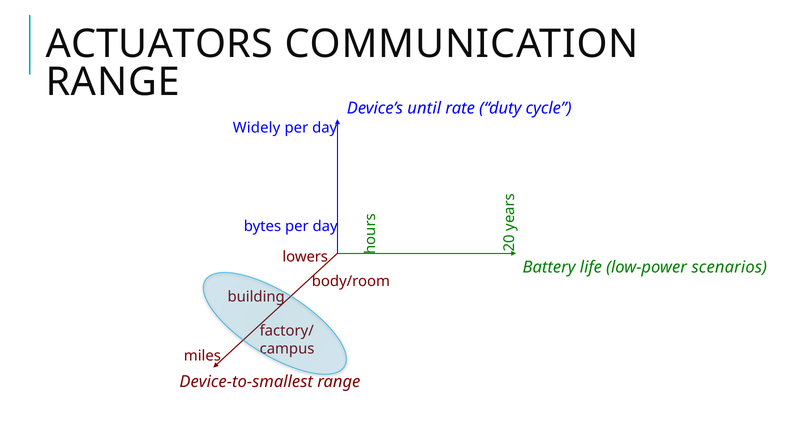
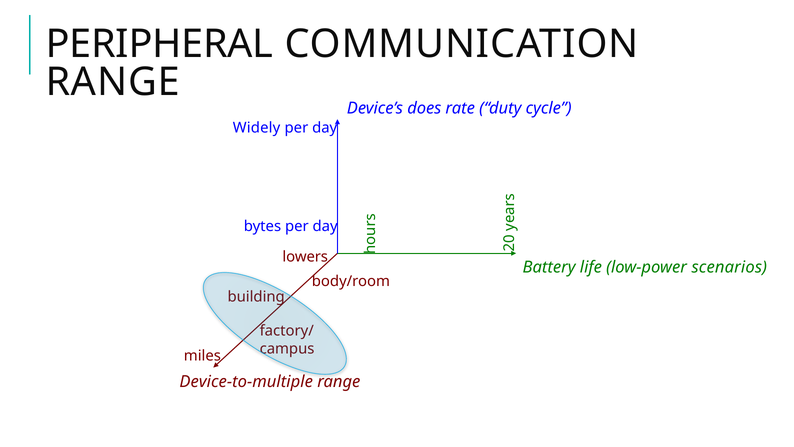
ACTUATORS: ACTUATORS -> PERIPHERAL (159, 44)
until: until -> does (424, 108)
Device-to-smallest: Device-to-smallest -> Device-to-multiple (246, 381)
